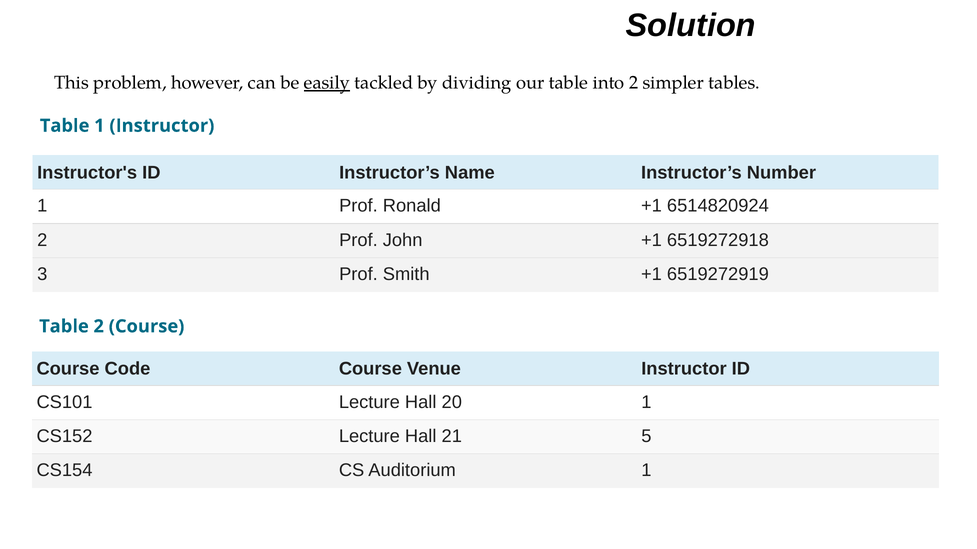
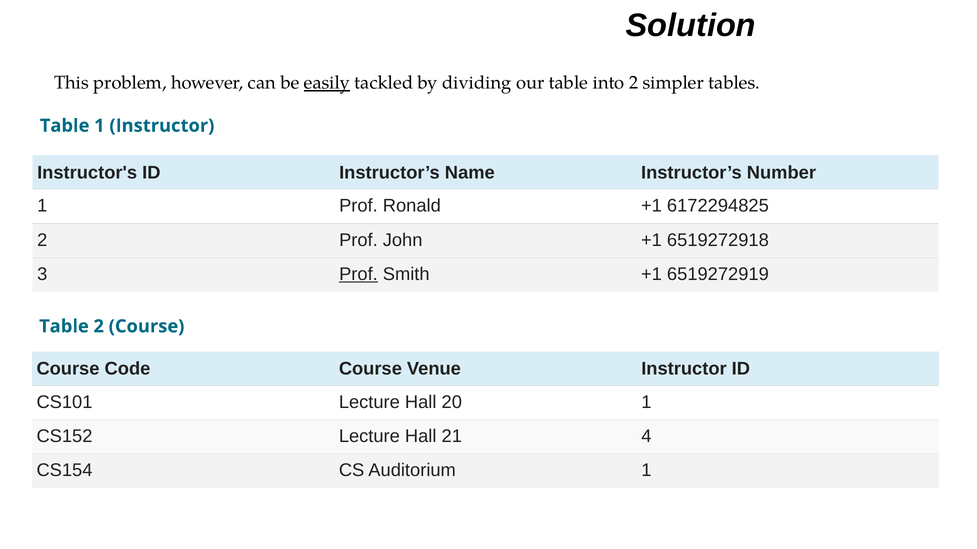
6514820924: 6514820924 -> 6172294825 (718, 206)
Prof underline: none -> present (358, 275)
5: 5 -> 4 (646, 437)
